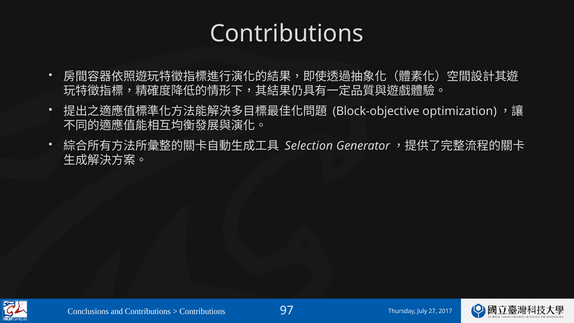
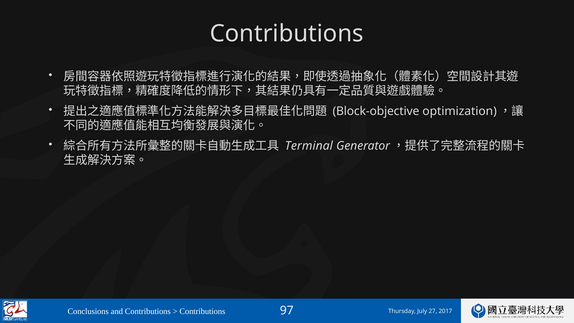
Selection: Selection -> Terminal (309, 146)
